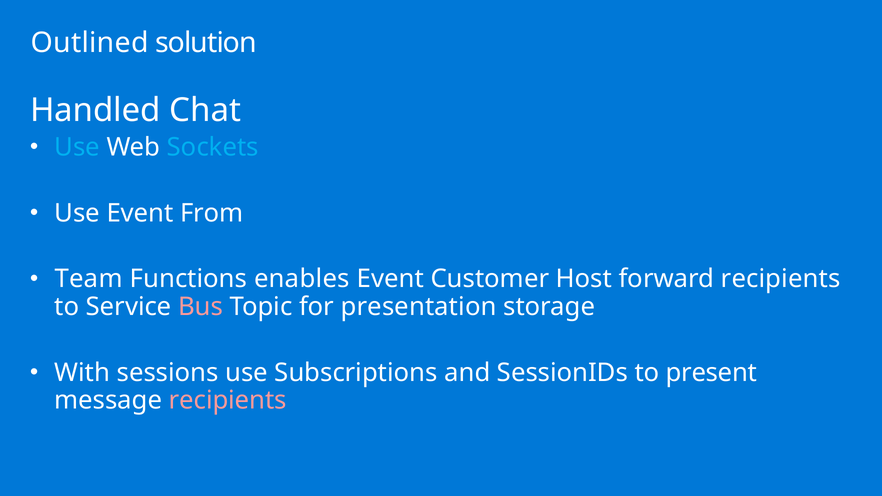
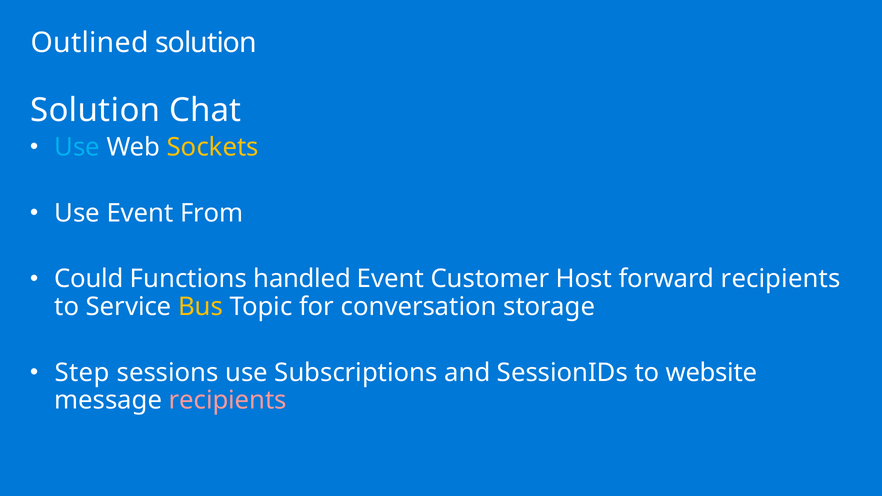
Handled: Handled -> Solution (95, 110)
Sockets colour: light blue -> yellow (213, 147)
Team: Team -> Could (89, 279)
enables: enables -> handled (302, 279)
Bus colour: pink -> yellow (201, 307)
presentation: presentation -> conversation (419, 307)
With: With -> Step (82, 373)
present: present -> website (711, 373)
